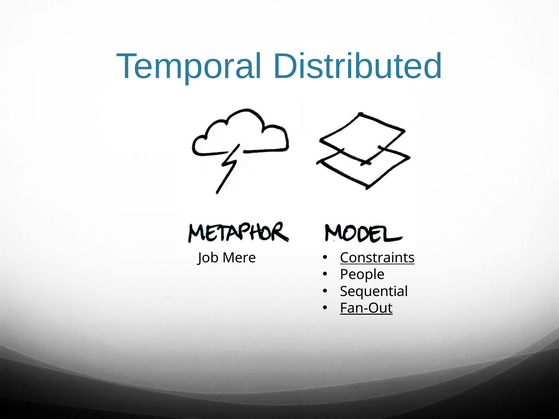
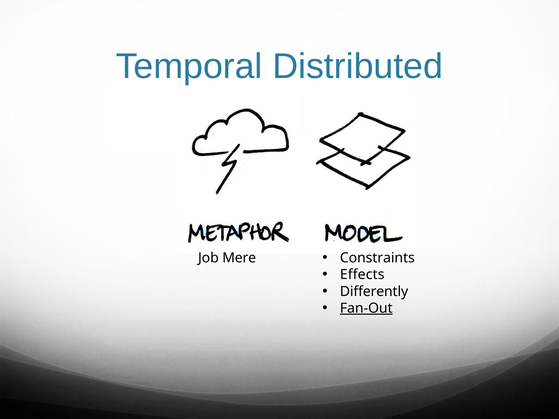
Constraints underline: present -> none (377, 258)
People: People -> Effects (362, 275)
Sequential: Sequential -> Differently (374, 292)
